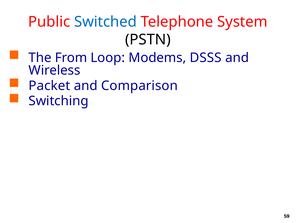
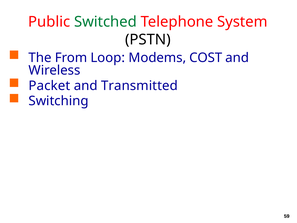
Switched colour: blue -> green (105, 22)
DSSS: DSSS -> COST (206, 58)
Comparison: Comparison -> Transmitted (139, 86)
